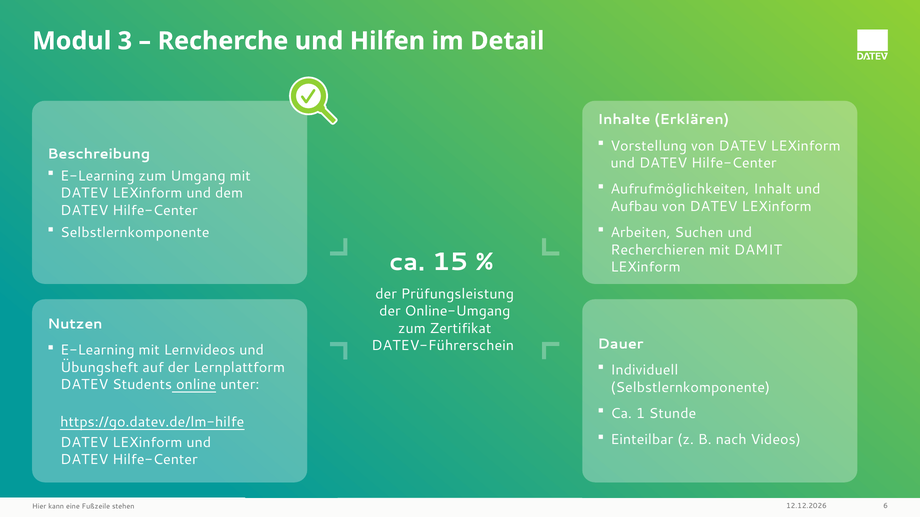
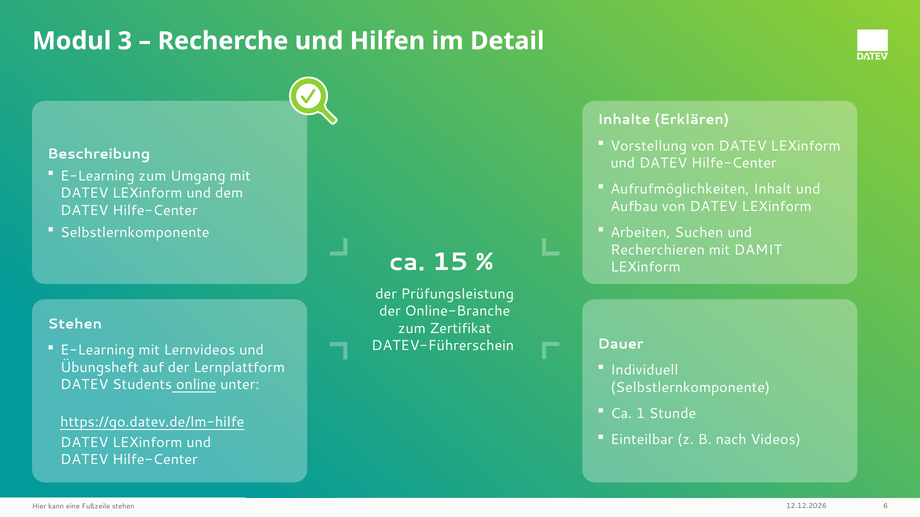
Online-Umgang: Online-Umgang -> Online-Branche (457, 311)
Nutzen: Nutzen -> Stehen (75, 324)
